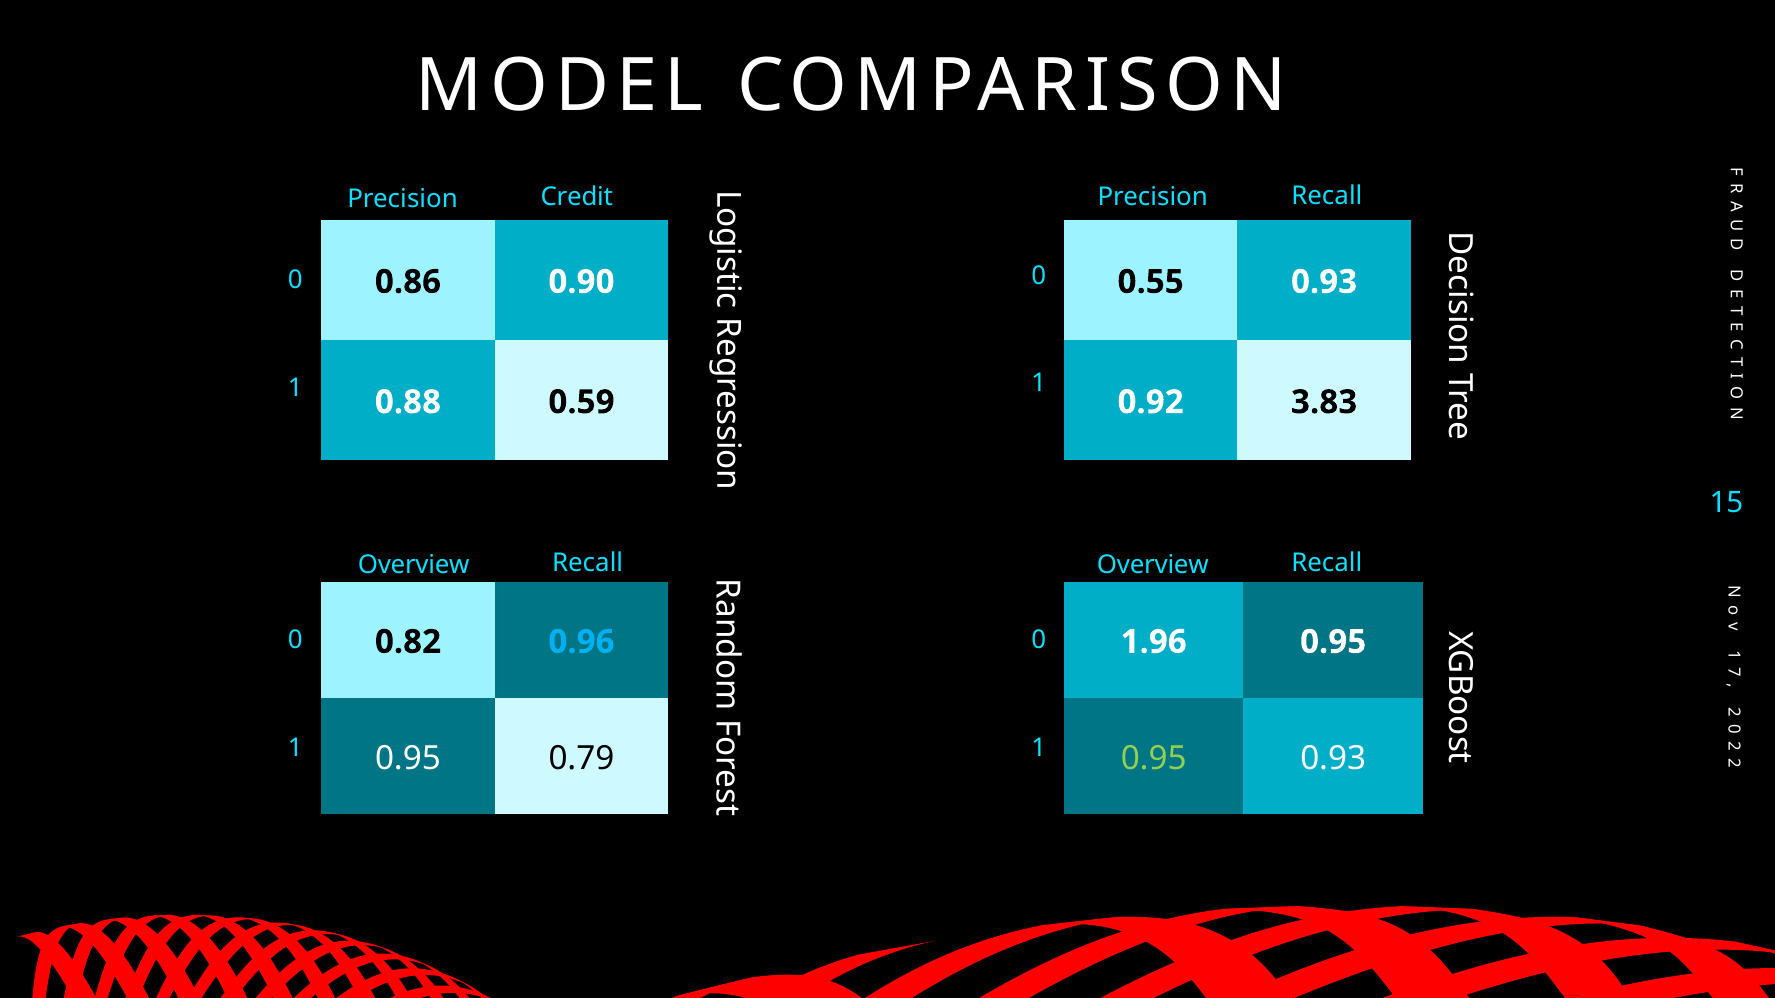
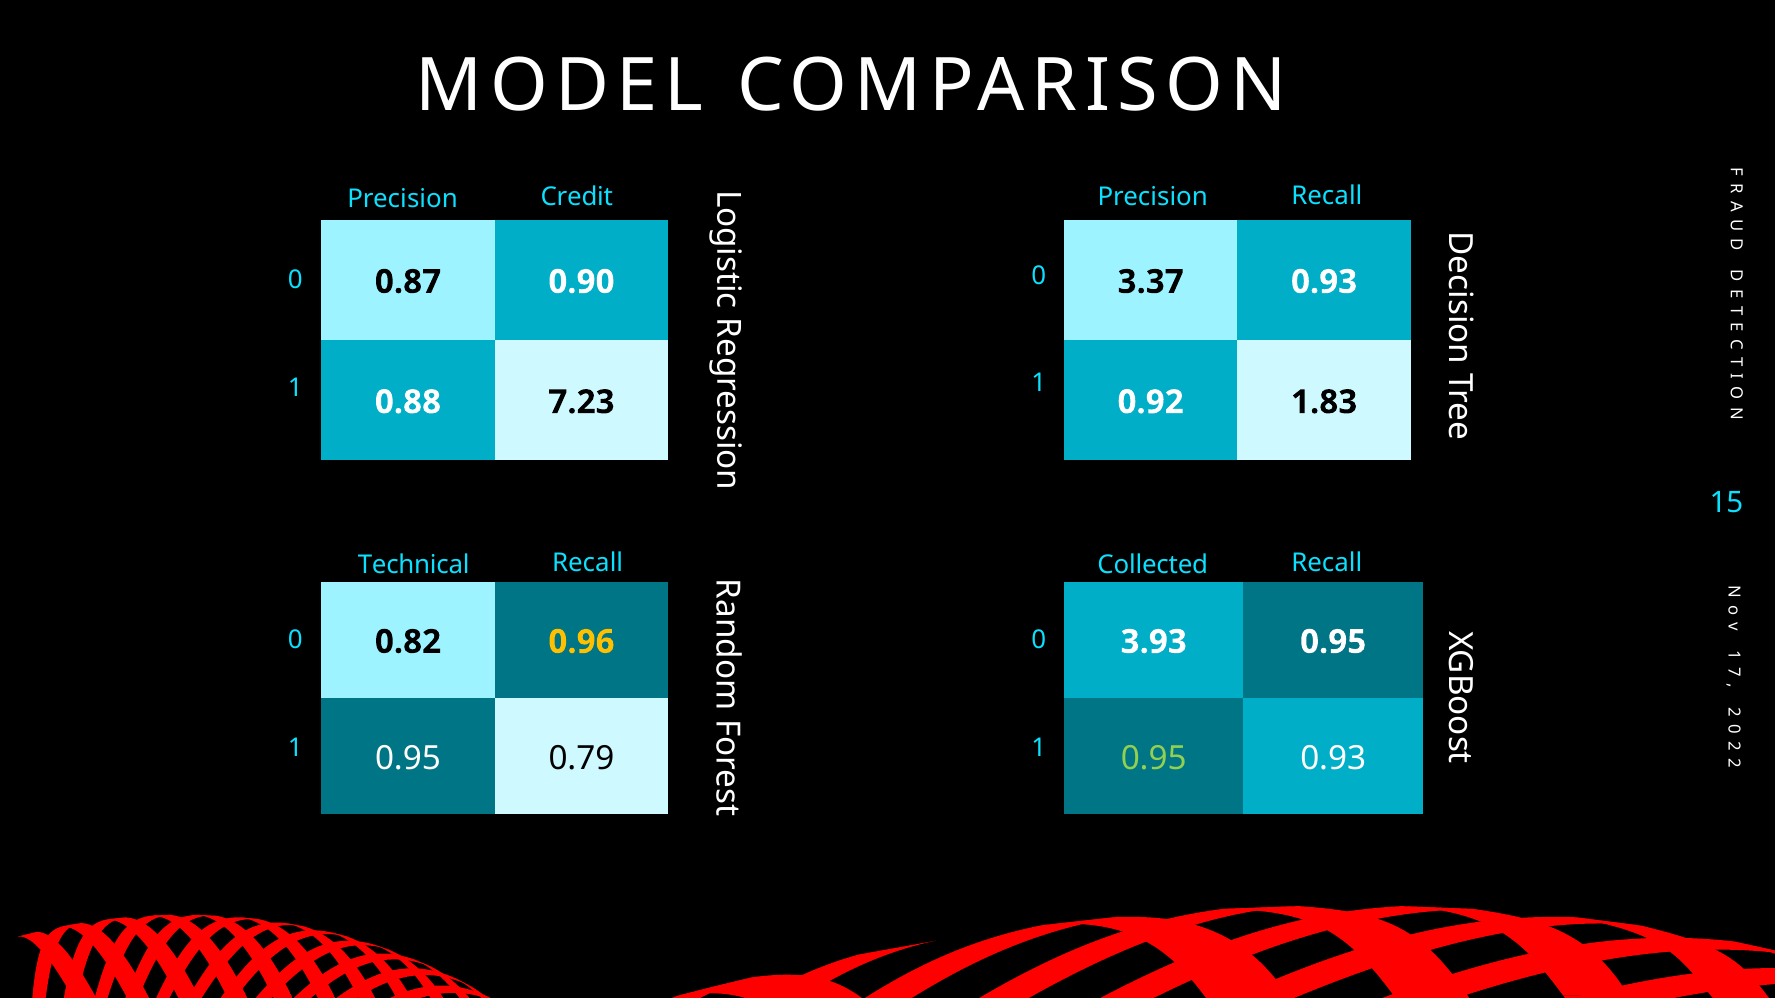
0.86: 0.86 -> 0.87 (408, 282)
0.55: 0.55 -> 3.37 (1151, 282)
0.59: 0.59 -> 7.23 (581, 402)
3.83: 3.83 -> 1.83 (1324, 402)
Overview: Overview -> Technical (414, 565)
Overview: Overview -> Collected (1153, 565)
0.96 colour: light blue -> yellow (581, 642)
1.96: 1.96 -> 3.93 (1154, 642)
